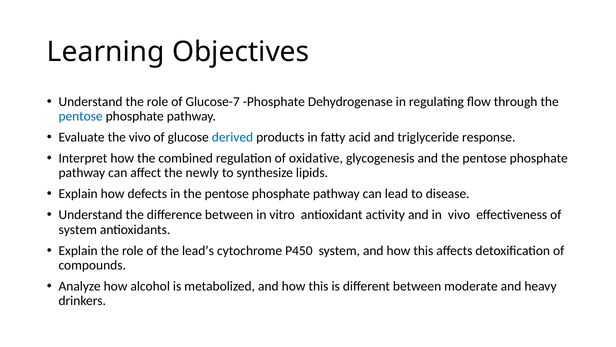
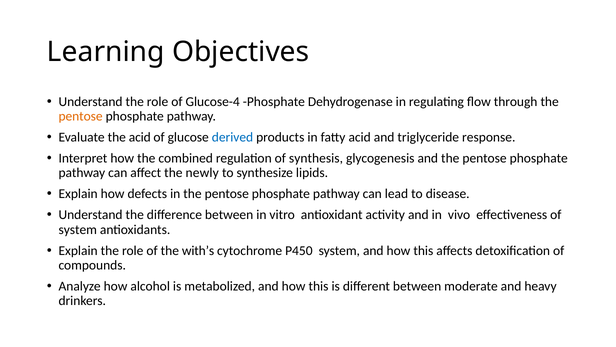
Glucose-7: Glucose-7 -> Glucose-4 (213, 102)
pentose colour: blue -> orange (81, 116)
the vivo: vivo -> acid (140, 137)
oxidative: oxidative -> synthesis (316, 158)
lead’s: lead’s -> with’s (198, 250)
